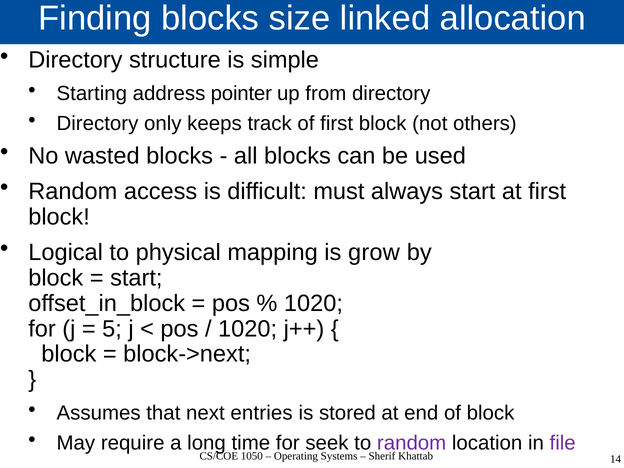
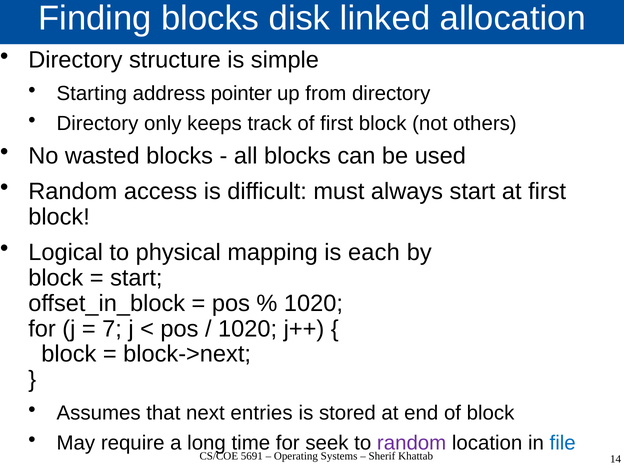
size: size -> disk (300, 19)
grow: grow -> each (374, 252)
5: 5 -> 7 (112, 329)
file colour: purple -> blue (563, 443)
1050: 1050 -> 5691 (252, 456)
